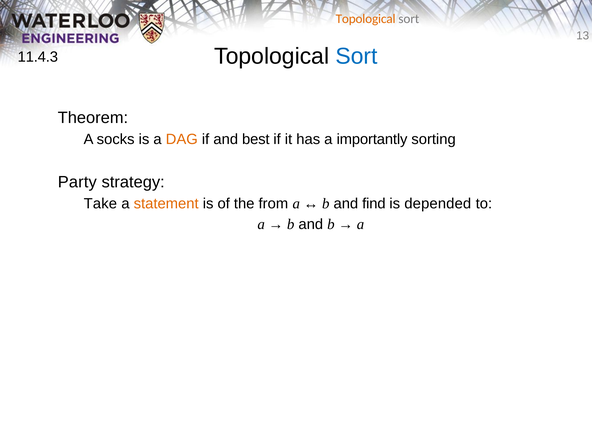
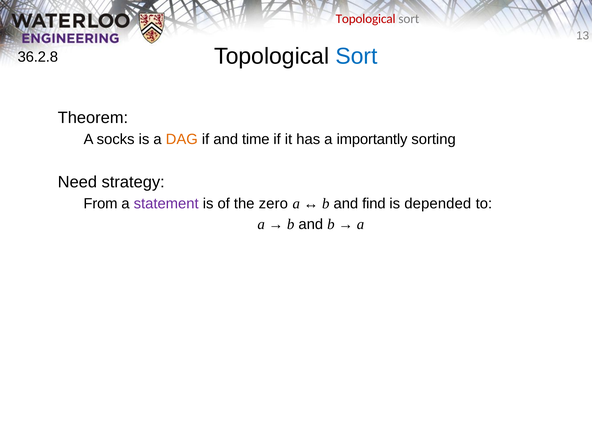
Topological colour: orange -> red (366, 19)
11.4.3: 11.4.3 -> 36.2.8 (38, 57)
best: best -> time (256, 139)
Party: Party -> Need (77, 182)
Take: Take -> From (101, 204)
statement colour: orange -> purple (166, 204)
from: from -> zero (273, 204)
